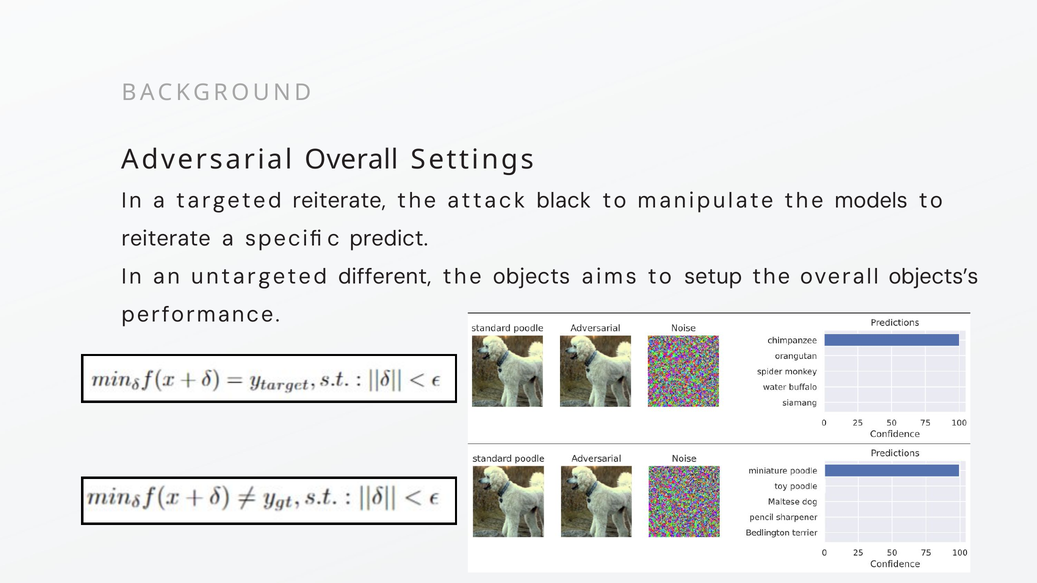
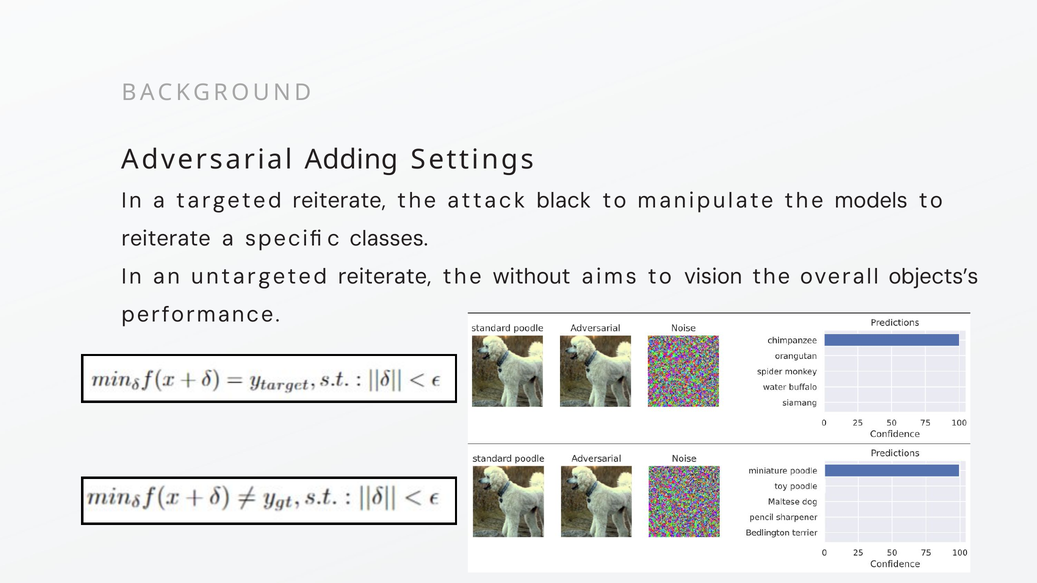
Adversarial Overall: Overall -> Adding (352, 160)
predict: predict -> classes (389, 239)
untargeted different: different -> reiterate (385, 277)
objects: objects -> without (532, 277)
setup: setup -> vision (713, 277)
